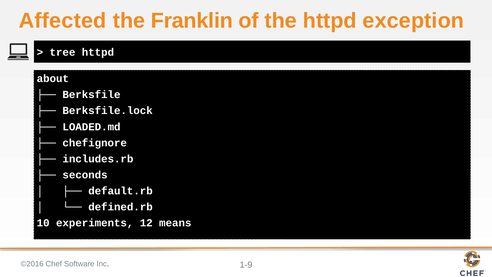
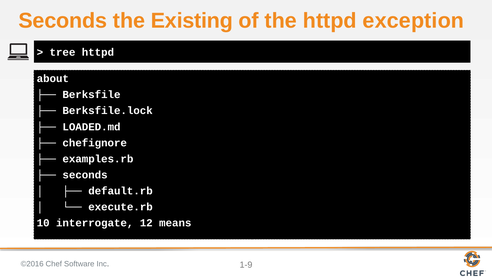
Affected: Affected -> Seconds (63, 21)
Franklin: Franklin -> Existing (192, 21)
includes.rb: includes.rb -> examples.rb (98, 159)
defined.rb: defined.rb -> execute.rb (121, 207)
experiments: experiments -> interrogate (95, 223)
